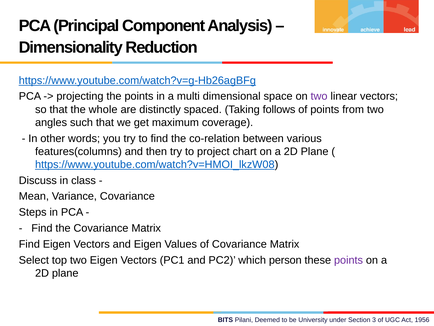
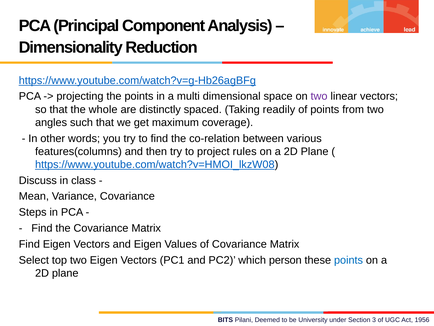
follows: follows -> readily (279, 109)
chart: chart -> rules (245, 151)
points colour: purple -> blue (349, 260)
